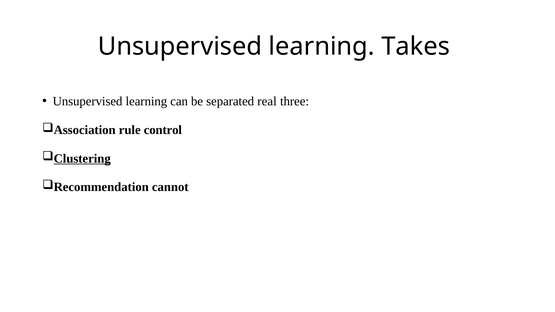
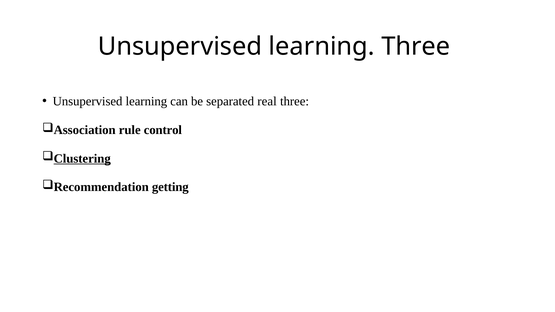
learning Takes: Takes -> Three (416, 47)
cannot: cannot -> getting (170, 187)
